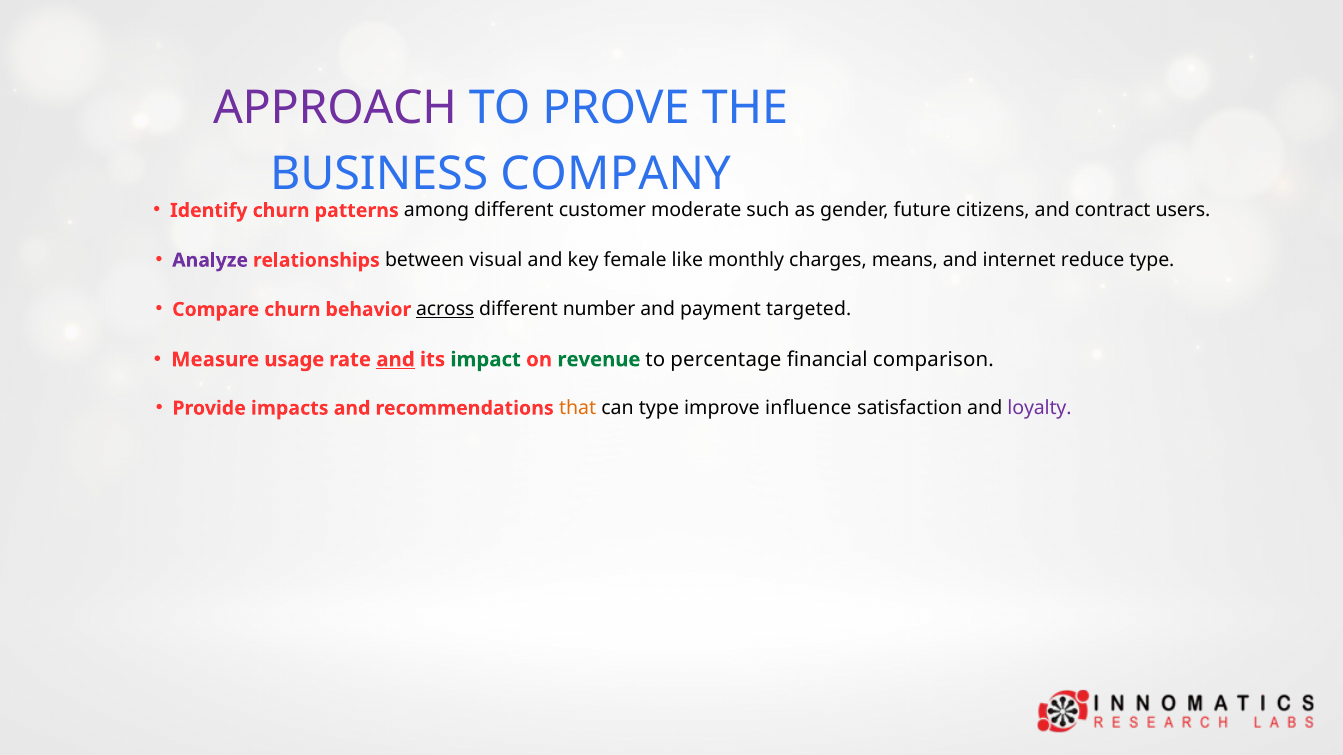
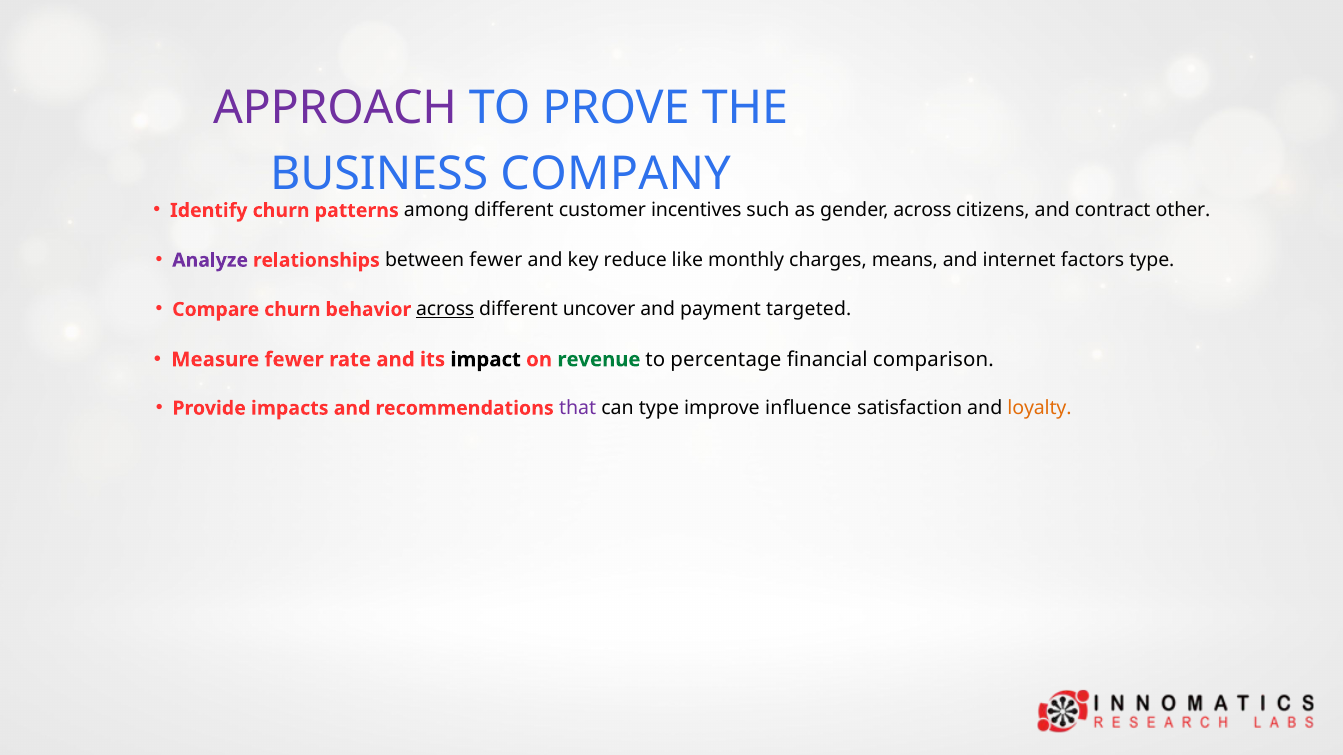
moderate: moderate -> incentives (696, 211)
gender future: future -> across (922, 211)
users: users -> other (1183, 211)
between visual: visual -> fewer (496, 260)
female: female -> reduce (635, 260)
reduce: reduce -> factors (1093, 260)
number: number -> uncover (599, 310)
Measure usage: usage -> fewer (294, 360)
and underline: present -> none (396, 360)
impact colour: green -> black (486, 360)
that colour: orange -> purple (578, 408)
loyalty colour: purple -> orange (1040, 408)
